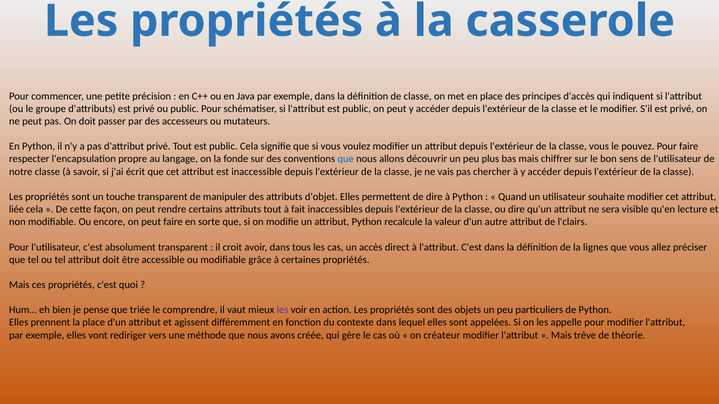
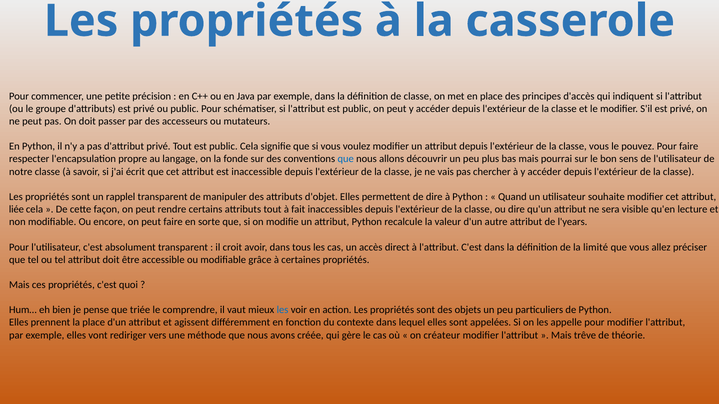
chiffrer: chiffrer -> pourrai (556, 159)
touche: touche -> rapplel (121, 197)
l'clairs: l'clairs -> l'years (573, 222)
lignes: lignes -> limité (596, 247)
les colour: purple -> blue (283, 310)
